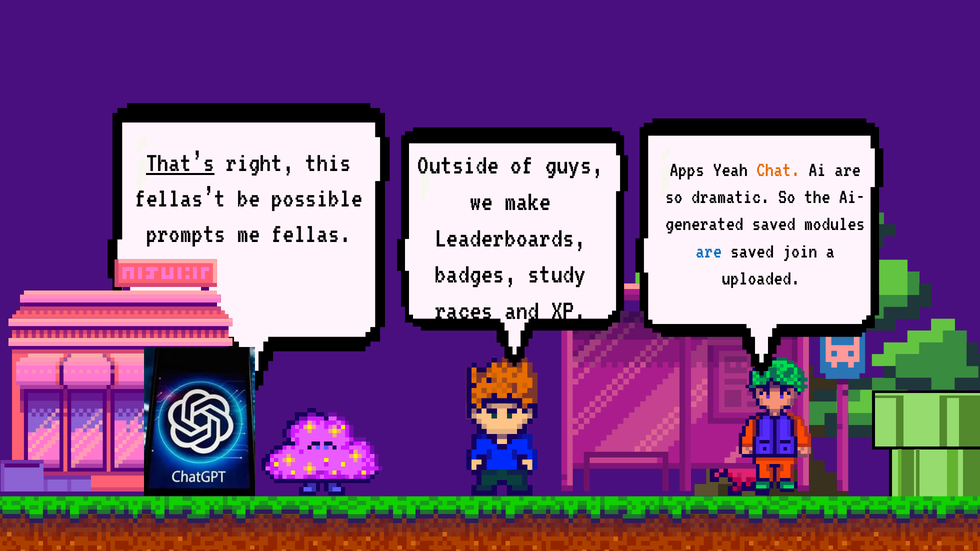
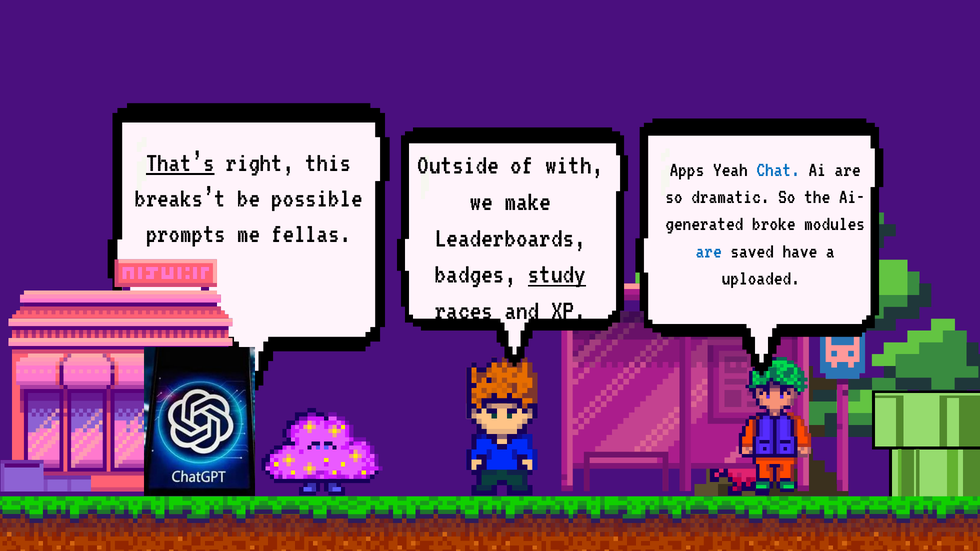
guys: guys -> with (574, 164)
Chat colour: orange -> blue (778, 169)
fellas’t: fellas’t -> breaks’t (180, 197)
saved: saved -> broke (774, 223)
join: join -> have (800, 250)
study underline: none -> present (557, 273)
